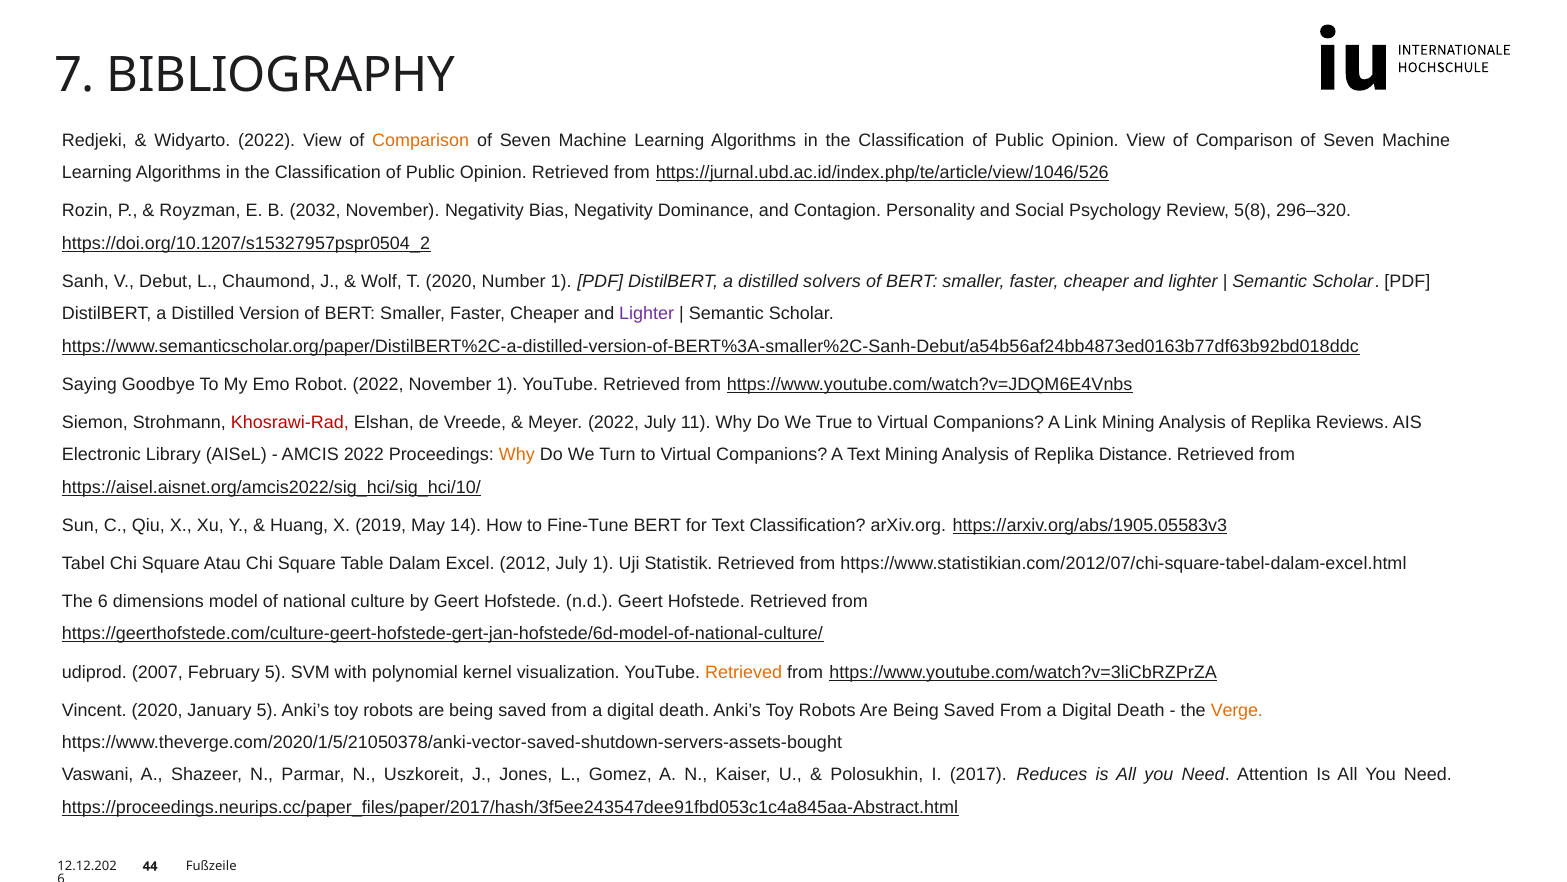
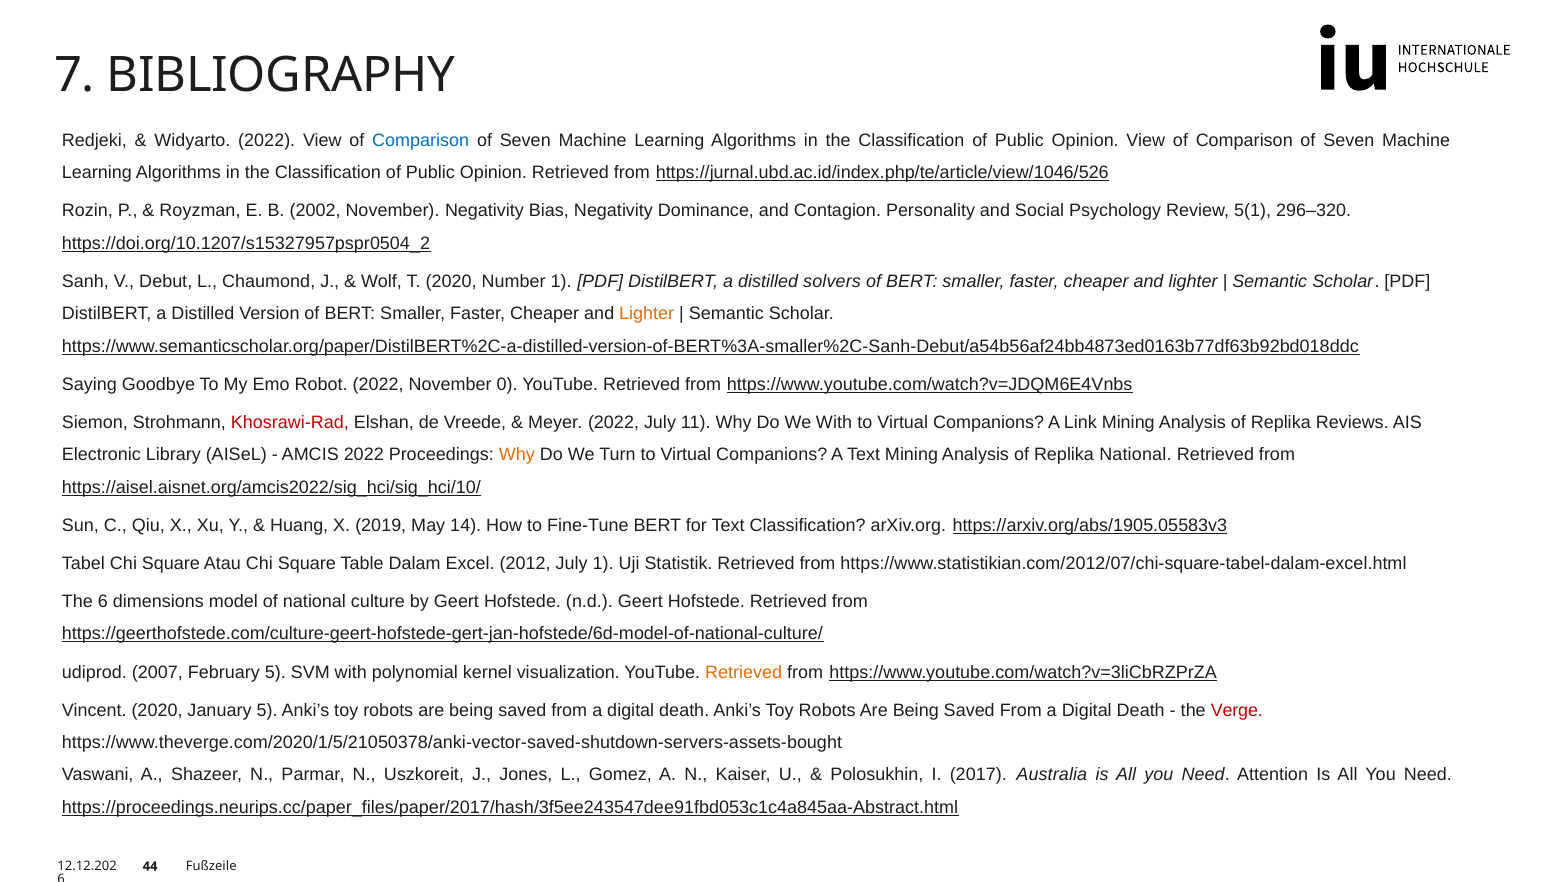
Comparison colour: orange -> blue (421, 140)
2032: 2032 -> 2002 (315, 211)
5(8: 5(8 -> 5(1 (1253, 211)
Lighter colour: purple -> orange (647, 314)
November 1: 1 -> 0 (507, 384)
We True: True -> With (834, 422)
Replika Distance: Distance -> National (1135, 455)
Verge colour: orange -> red (1237, 710)
Reduces: Reduces -> Australia (1052, 775)
